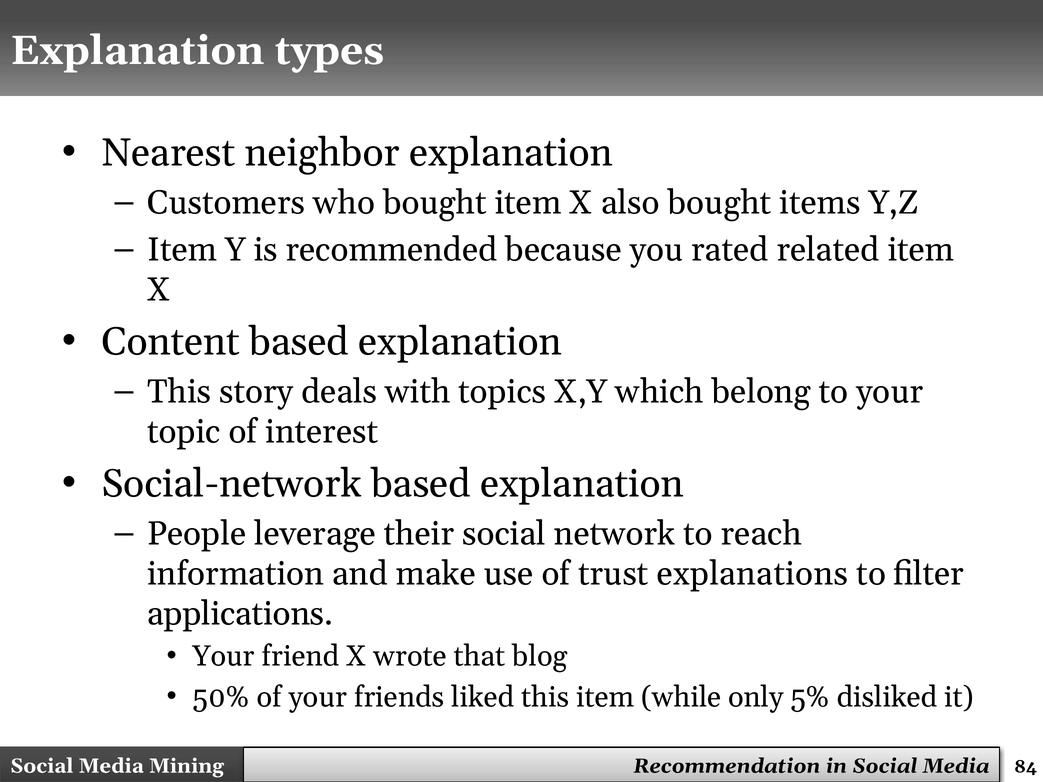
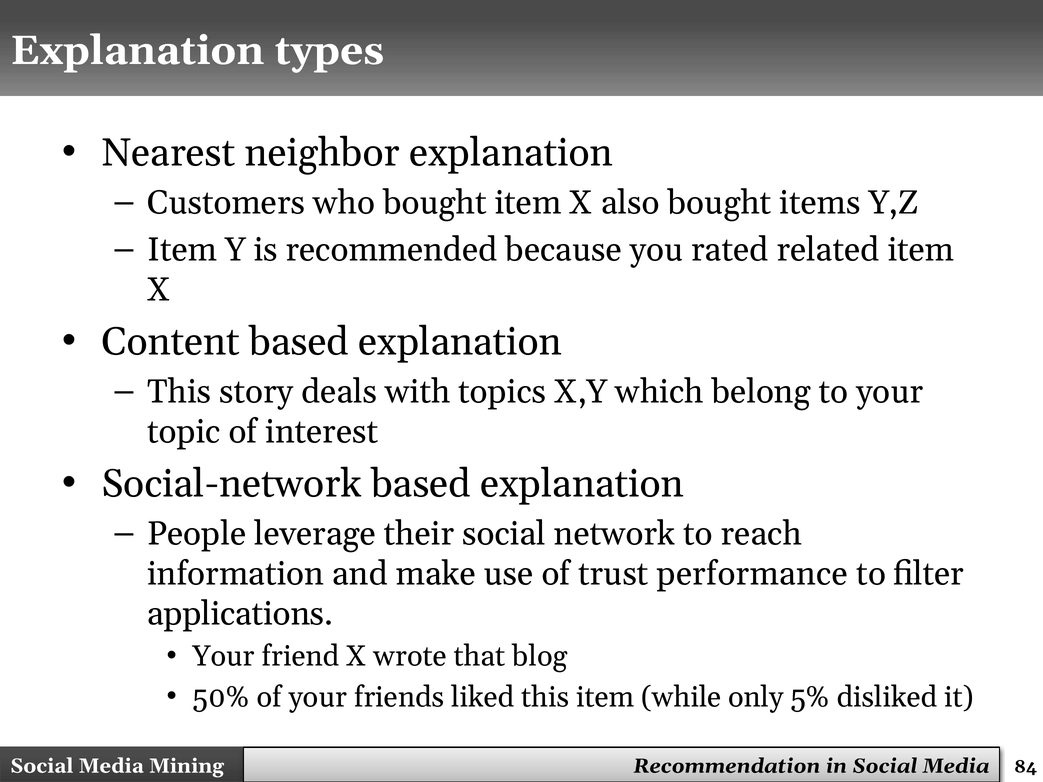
explanations: explanations -> performance (752, 574)
